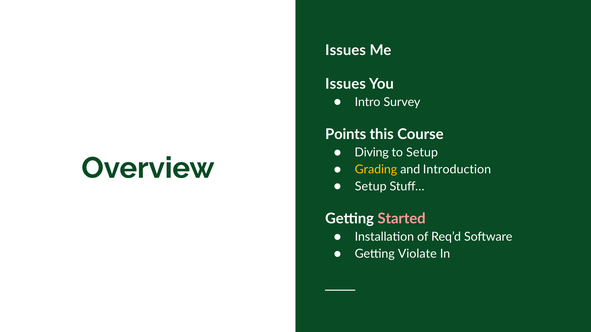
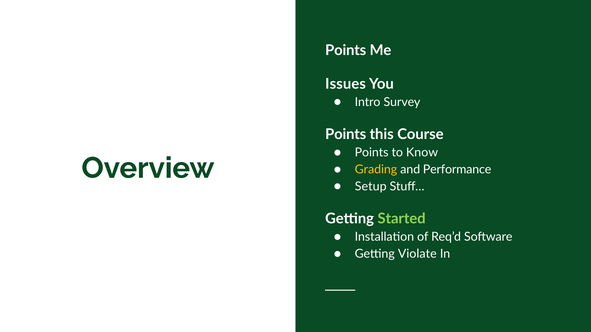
Issues: Issues -> Points (346, 50)
Diving: Diving -> Points (372, 153)
to Setup: Setup -> Know (422, 153)
Introduction: Introduction -> Performance (457, 170)
Started colour: pink -> light green (402, 219)
